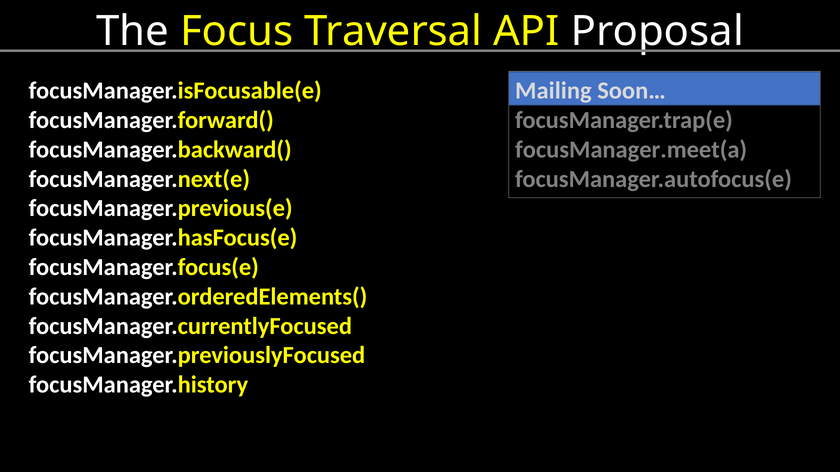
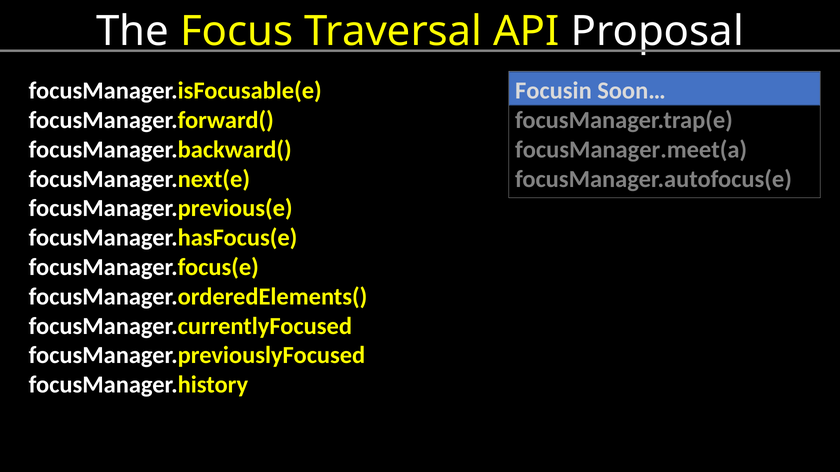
Mailing: Mailing -> Focusin (553, 91)
